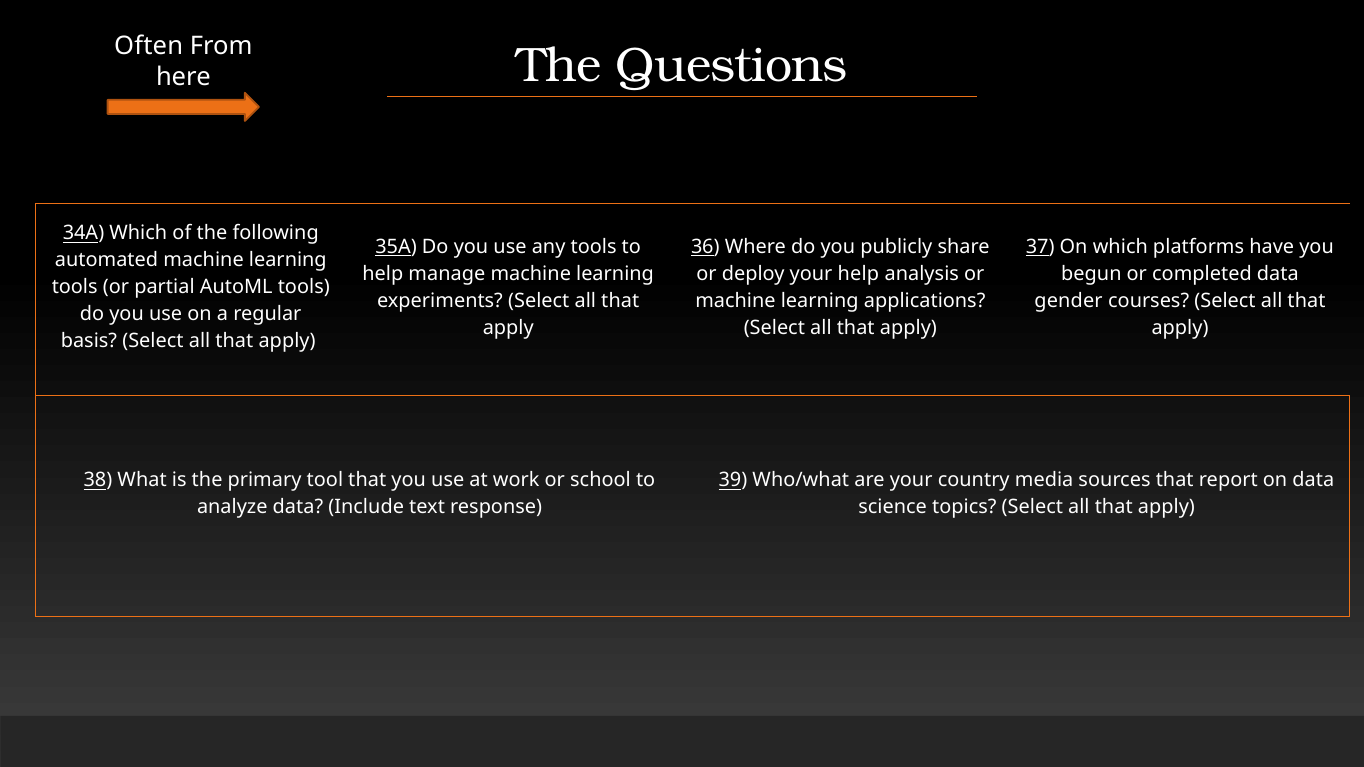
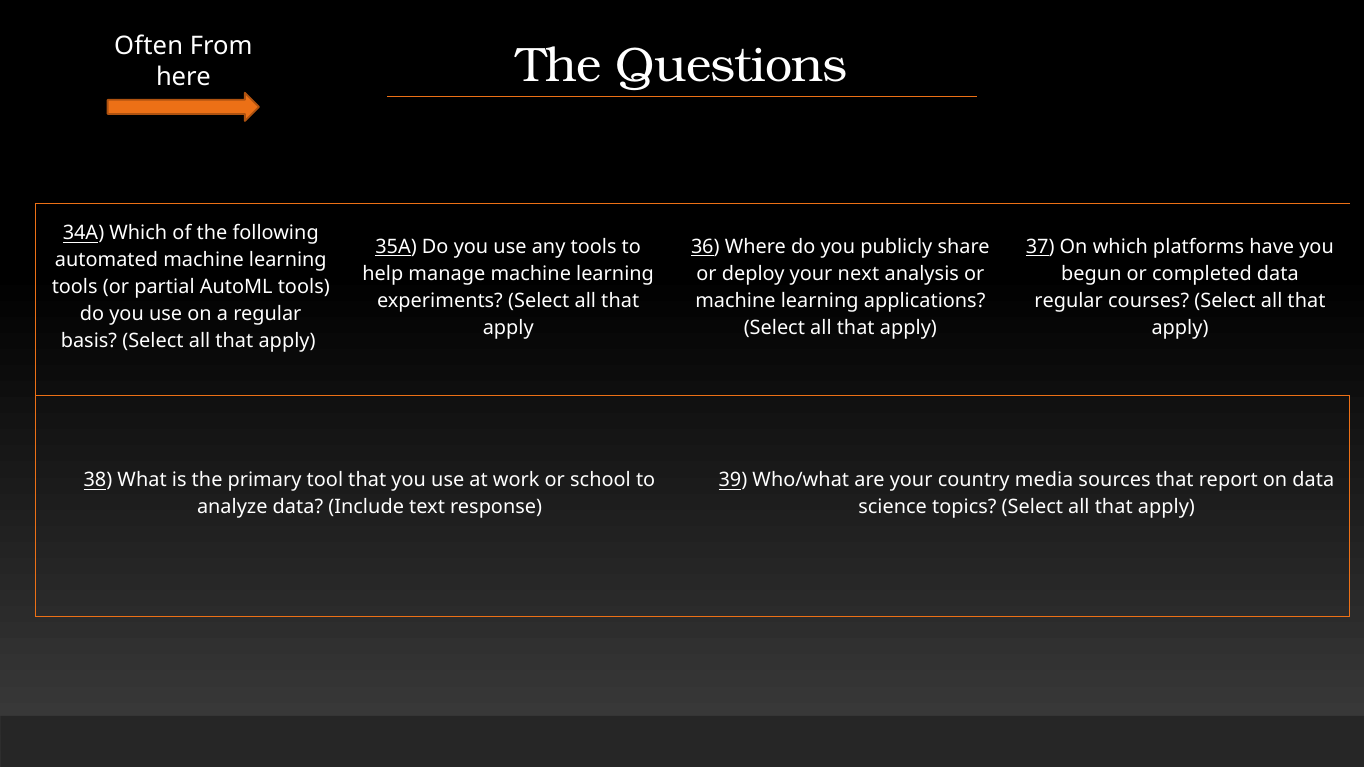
your help: help -> next (858, 274)
gender: gender -> regular (1069, 301)
